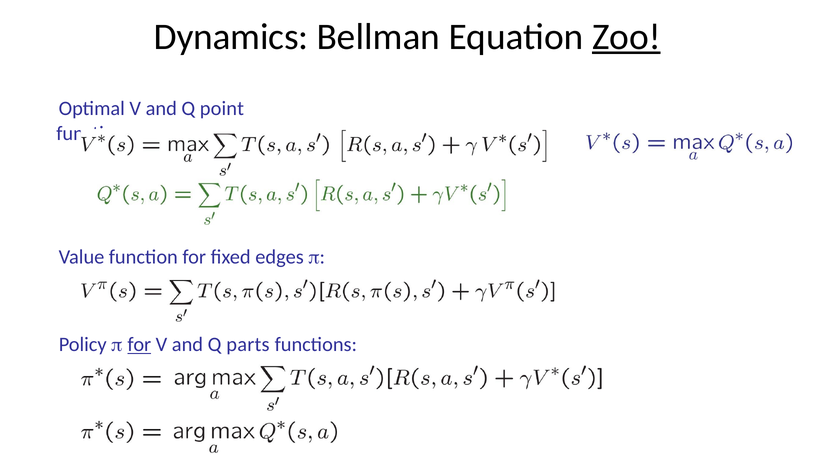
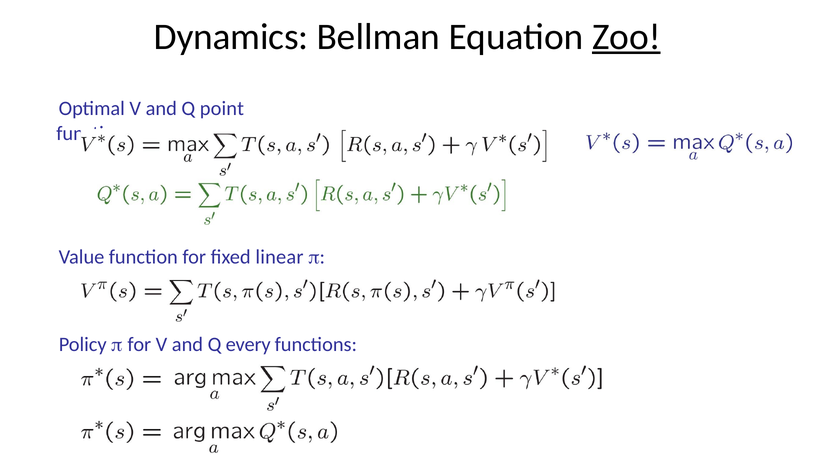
edges: edges -> linear (279, 257)
for underline: present -> none (139, 344)
parts: parts -> every (248, 344)
